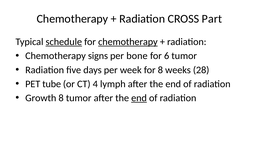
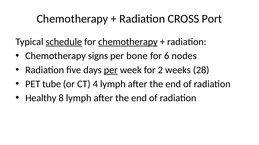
Part: Part -> Port (212, 19)
6 tumor: tumor -> nodes (184, 56)
per underline: none -> present (111, 70)
for 8: 8 -> 2 (160, 70)
Growth: Growth -> Healthy (41, 98)
8 tumor: tumor -> lymph (79, 98)
end underline: present -> none (139, 98)
